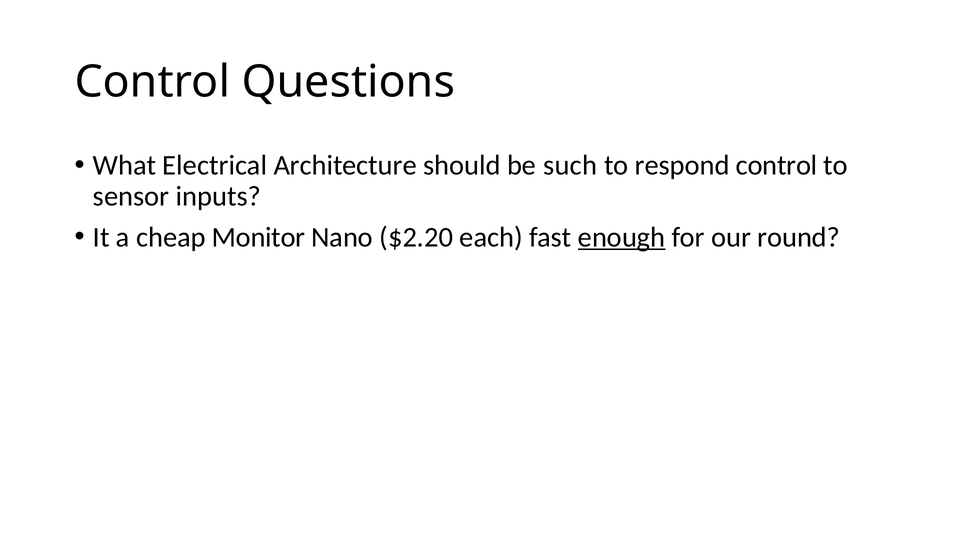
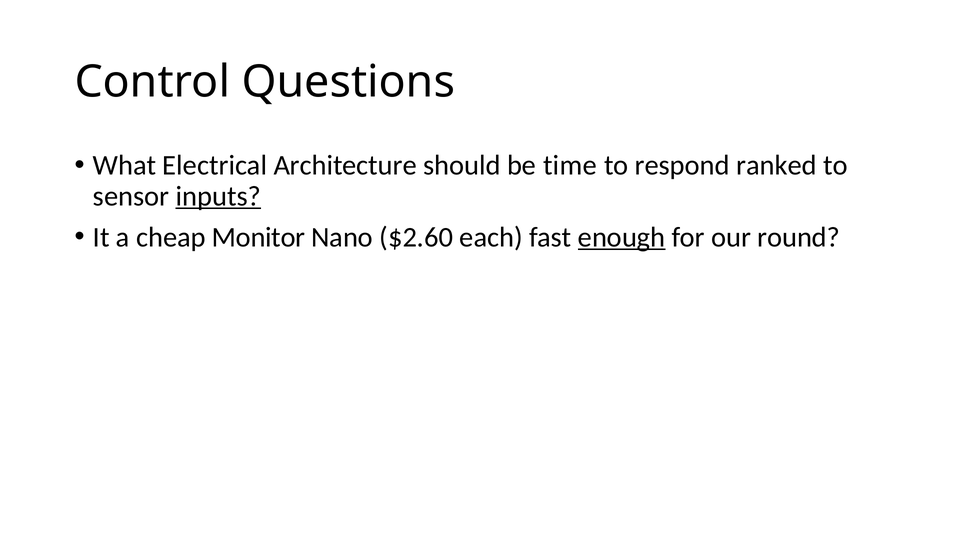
such: such -> time (570, 165)
respond control: control -> ranked (777, 165)
inputs underline: none -> present (218, 196)
$2.20: $2.20 -> $2.60 (416, 237)
